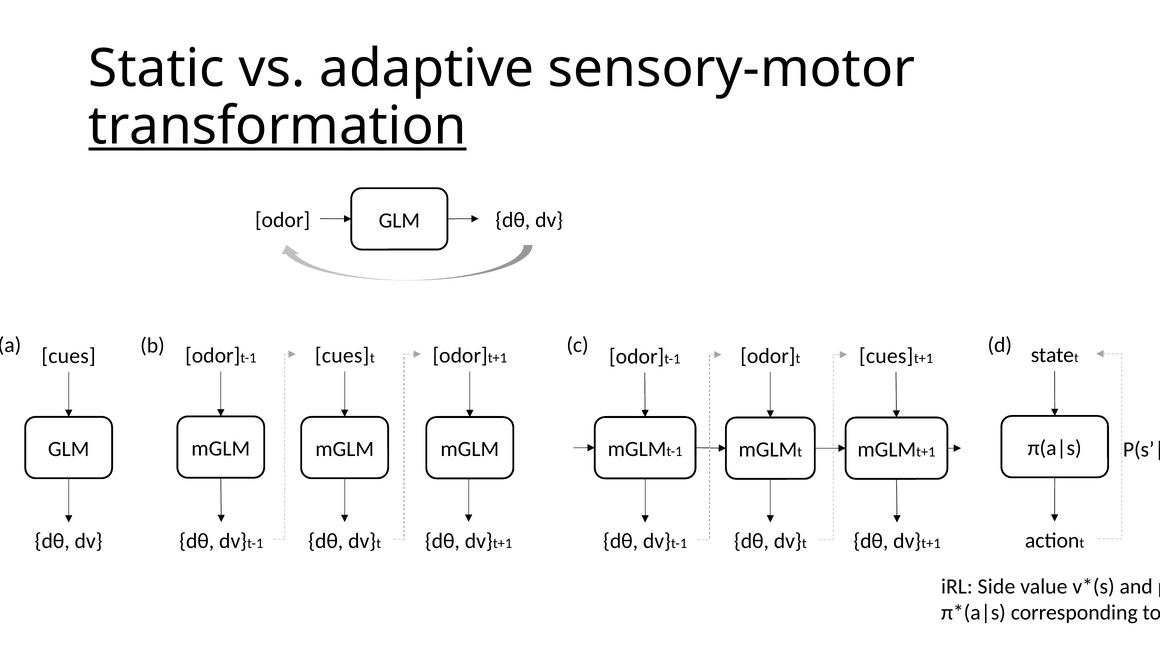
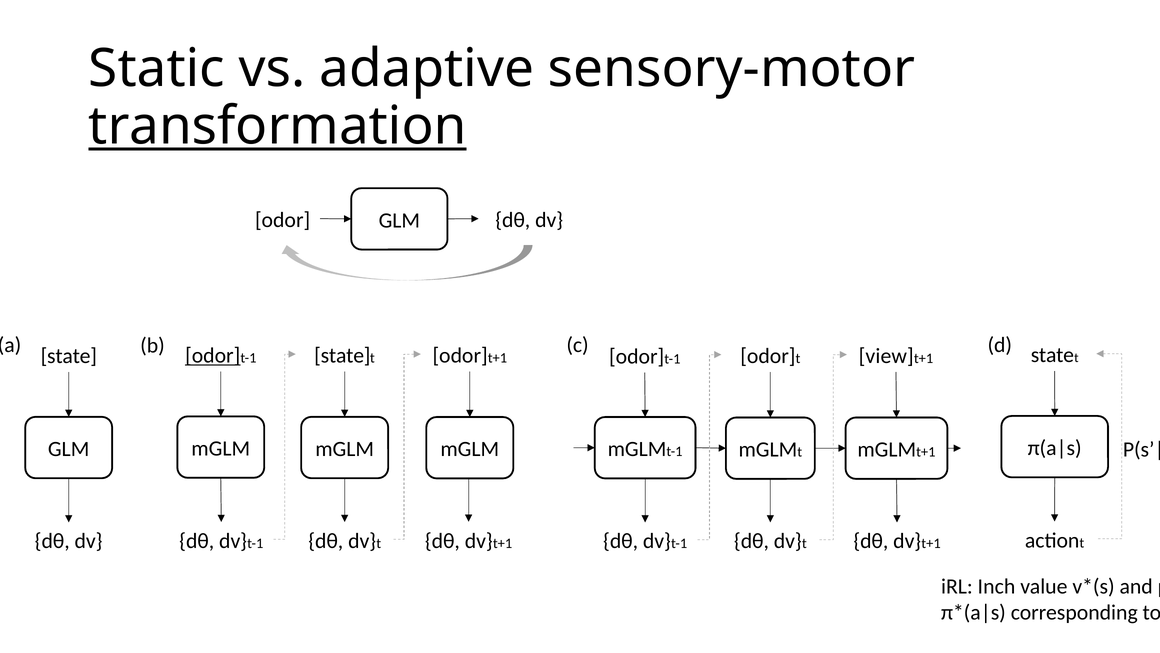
odor underline: none -> present (213, 355)
cues: cues -> state (342, 355)
cues: cues -> state (69, 356)
cues: cues -> view (886, 356)
Side: Side -> Inch (996, 586)
